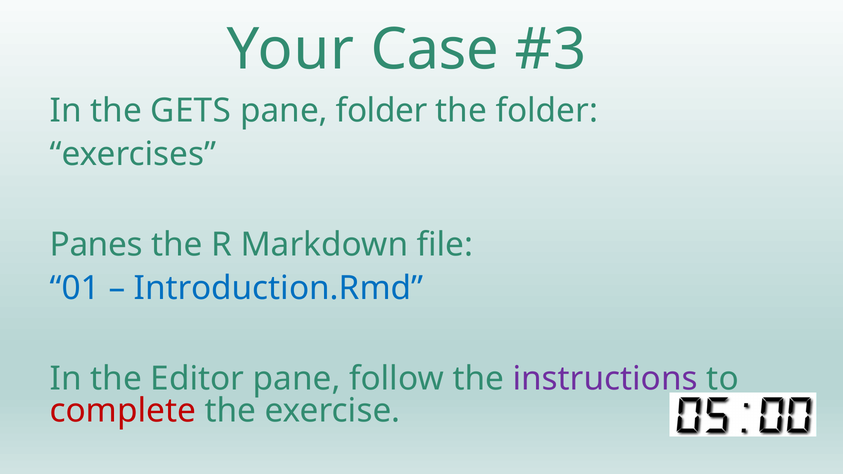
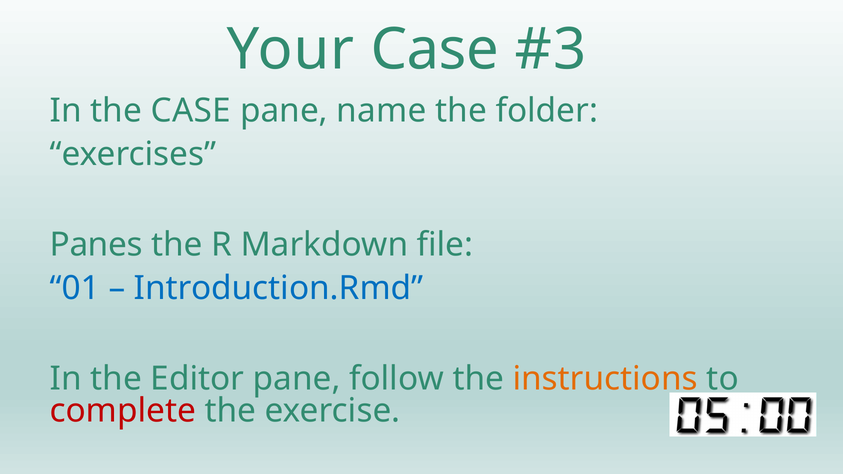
the GETS: GETS -> CASE (191, 111)
pane folder: folder -> name (382, 111)
instructions colour: purple -> orange (605, 379)
